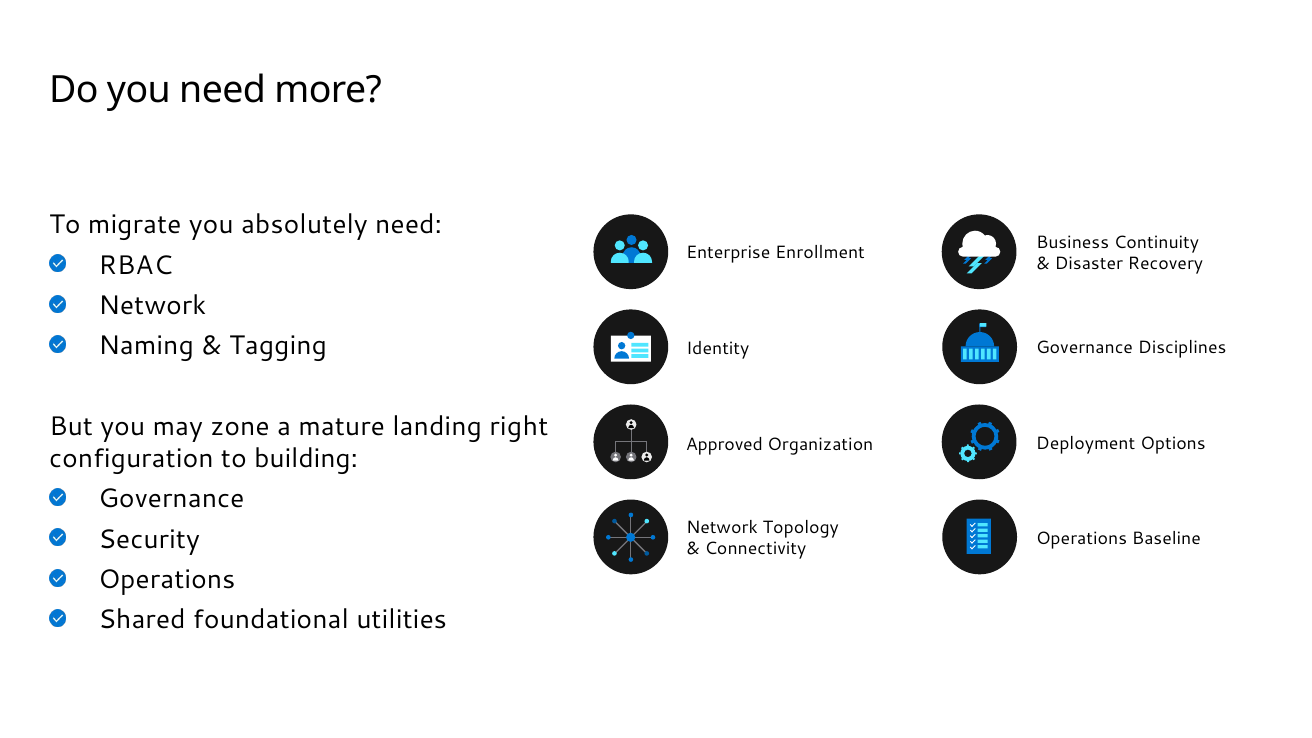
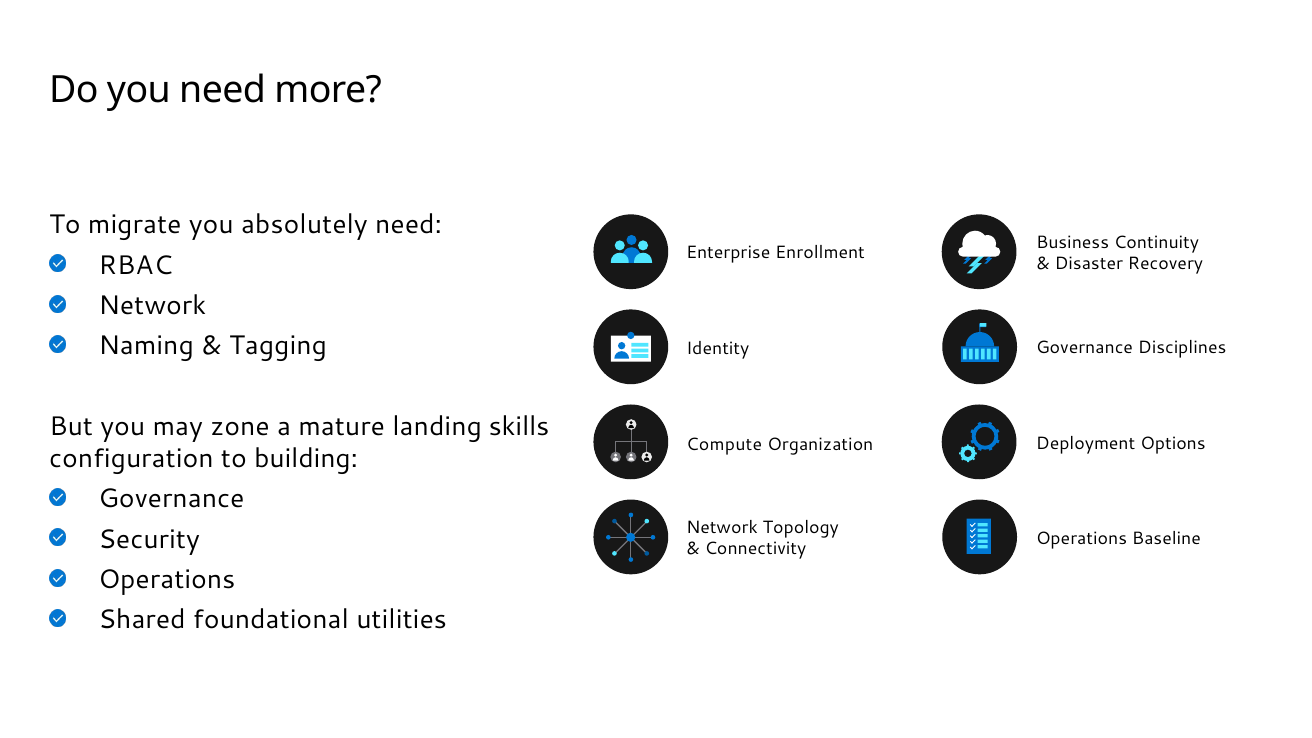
right: right -> skills (519, 426)
Approved: Approved -> Compute (724, 445)
